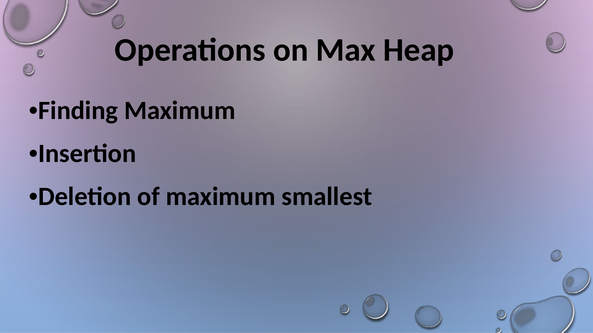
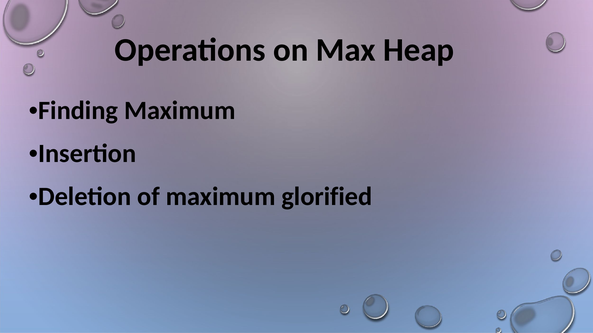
smallest: smallest -> glorified (327, 197)
